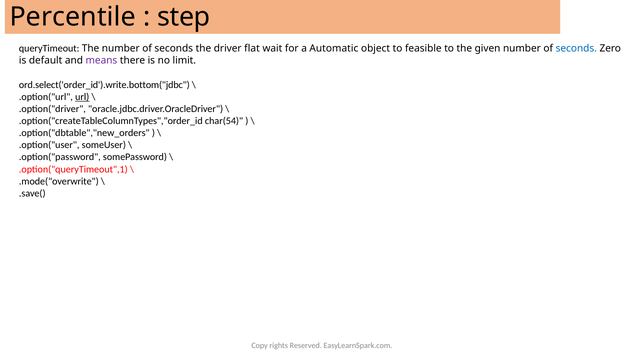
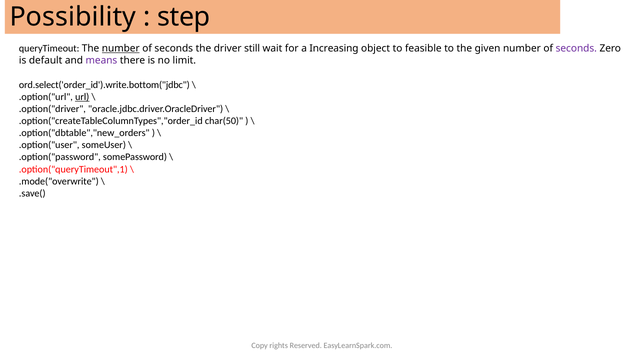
Percentile: Percentile -> Possibility (73, 17)
number underline: none -> present (121, 49)
flat: flat -> still (252, 49)
Automatic: Automatic -> Increasing (334, 49)
seconds colour: blue -> purple (576, 49)
char(54: char(54 -> char(50 (224, 121)
